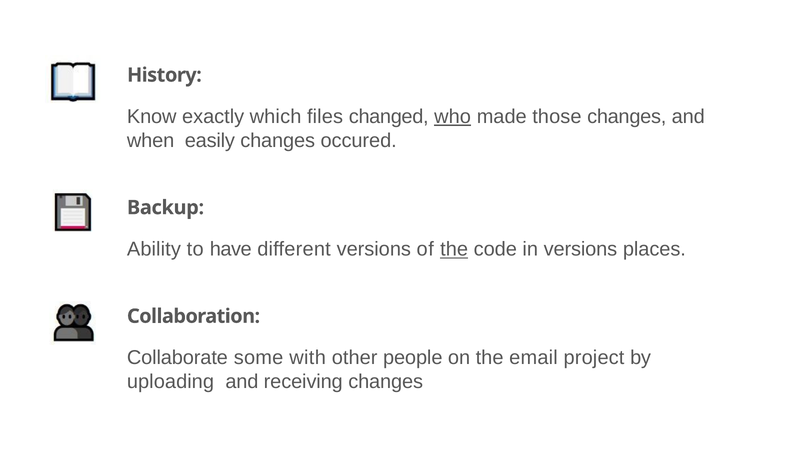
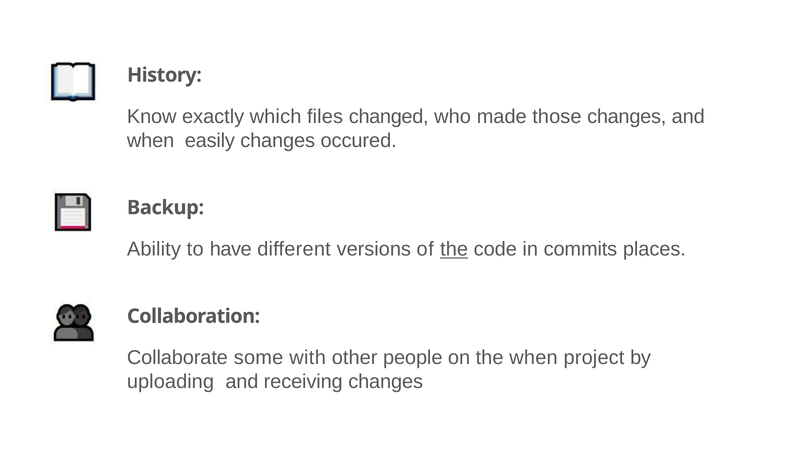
who underline: present -> none (453, 117)
in versions: versions -> commits (580, 249)
the email: email -> when (534, 358)
